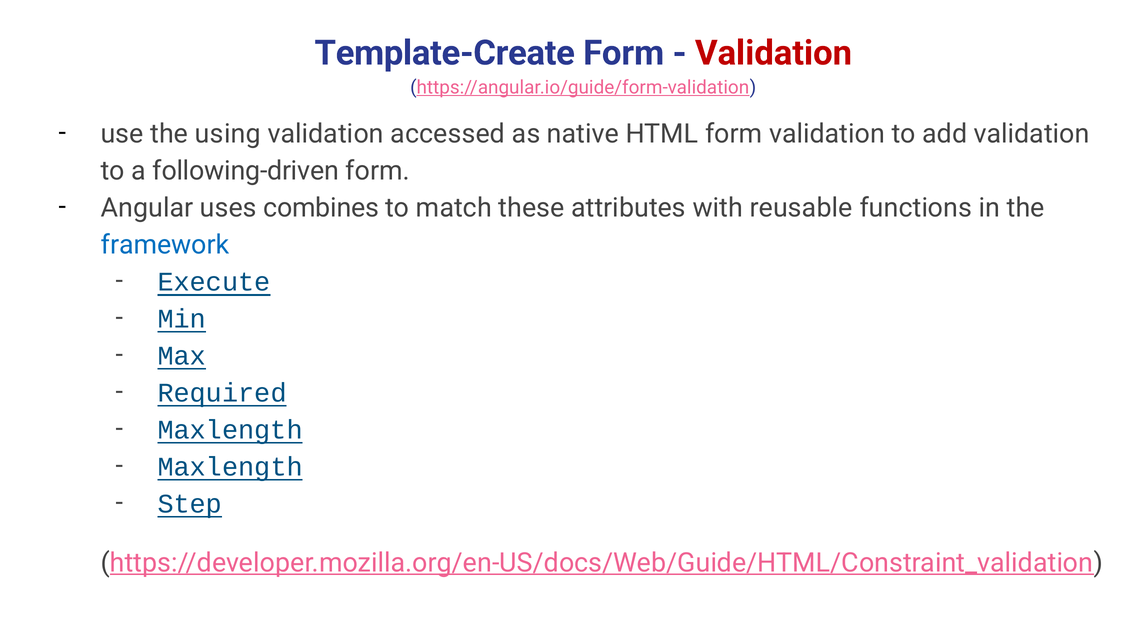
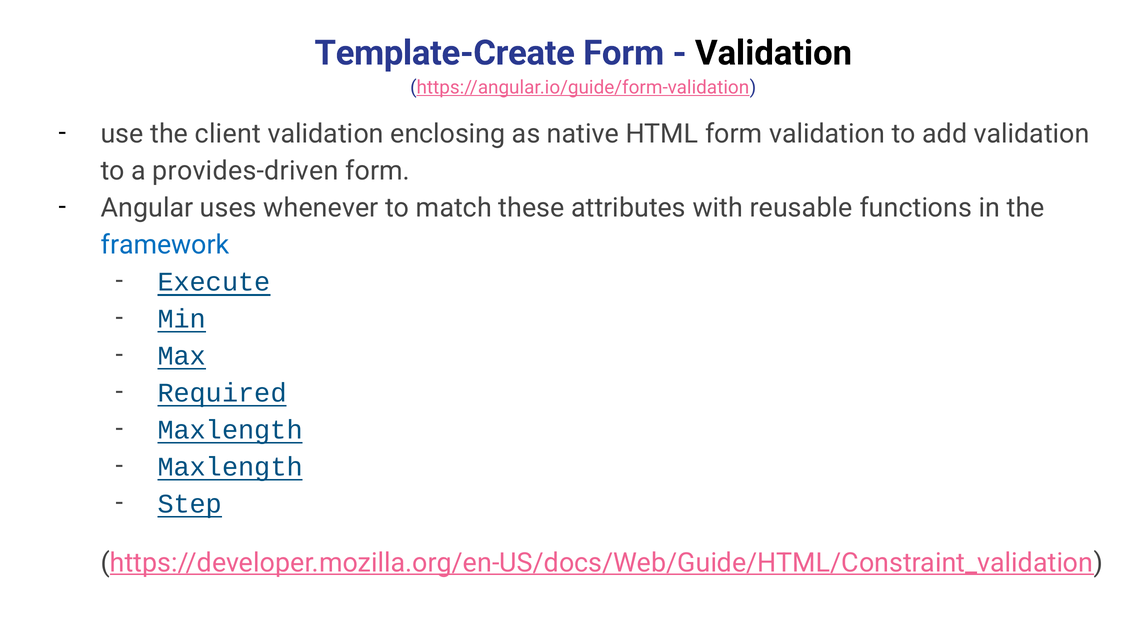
Validation colour: red -> black (773, 53)
using: using -> client (228, 134)
accessed: accessed -> enclosing (448, 134)
following-driven: following-driven -> provides-driven (245, 171)
combines: combines -> whenever (321, 208)
